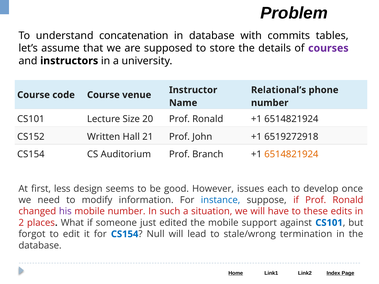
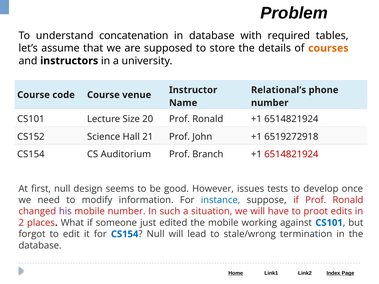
commits: commits -> required (289, 36)
courses colour: purple -> orange (328, 48)
Written: Written -> Science (104, 137)
6514821924 colour: orange -> red (291, 154)
first less: less -> null (62, 189)
each: each -> tests (278, 189)
these: these -> proot (316, 212)
support: support -> working (259, 223)
